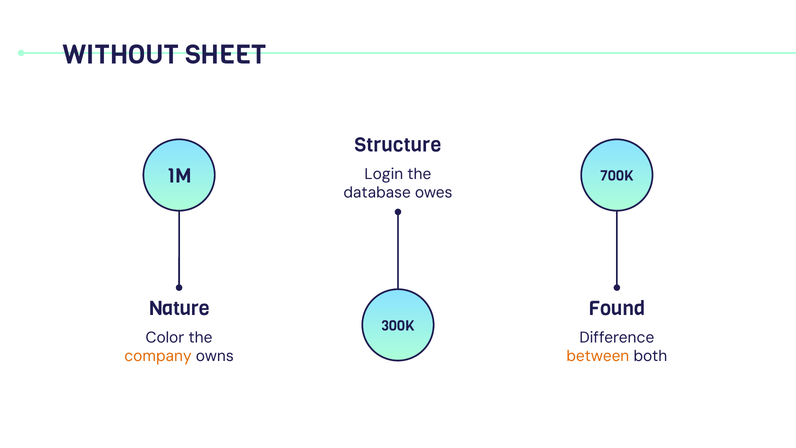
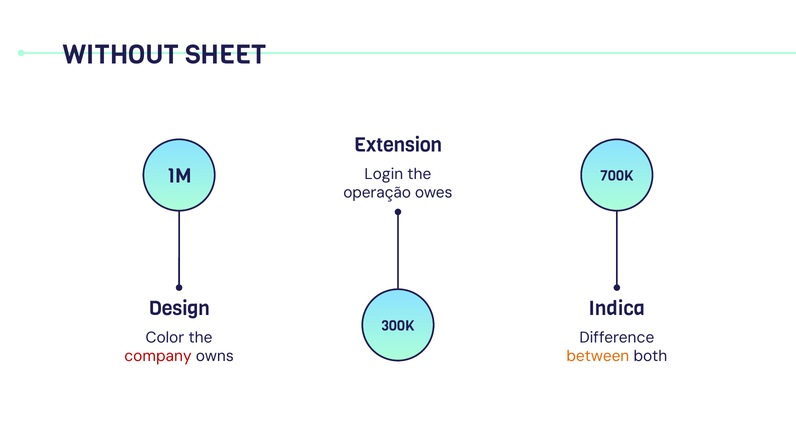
Structure: Structure -> Extension (398, 145)
database: database -> operação (377, 193)
Nature: Nature -> Design (179, 309)
Found: Found -> Indica (617, 309)
company colour: orange -> red (158, 356)
